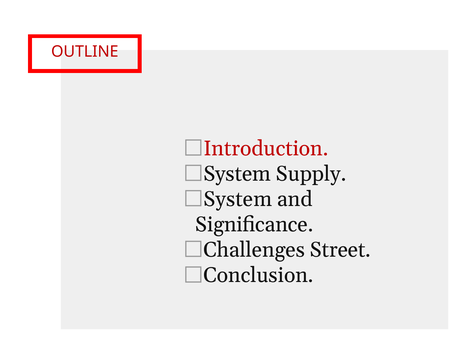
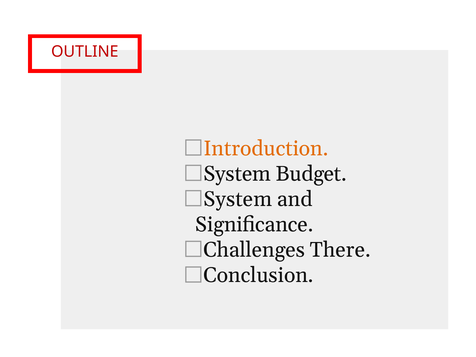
Introduction colour: red -> orange (266, 148)
Supply: Supply -> Budget (311, 174)
Street: Street -> There (340, 250)
